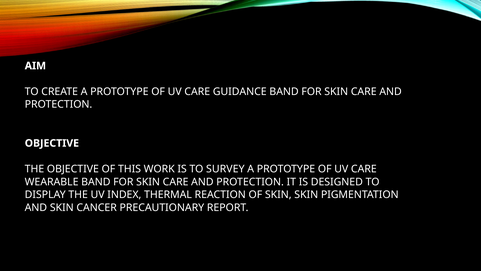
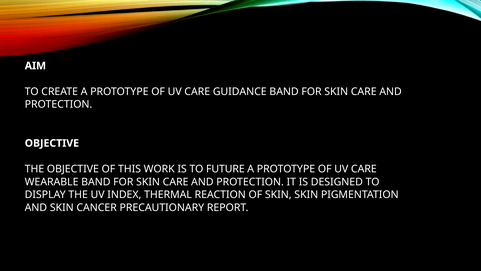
SURVEY: SURVEY -> FUTURE (225, 169)
